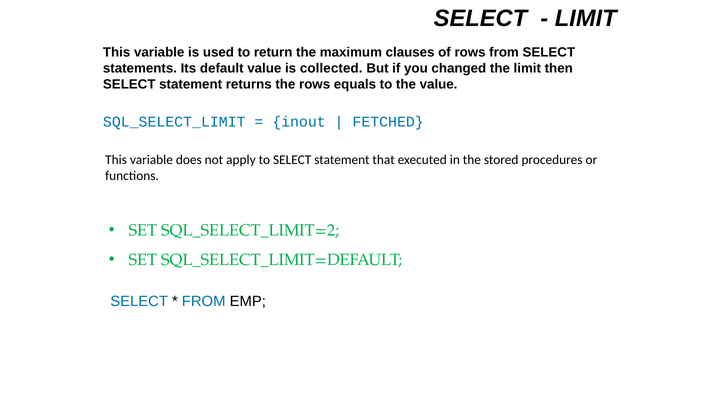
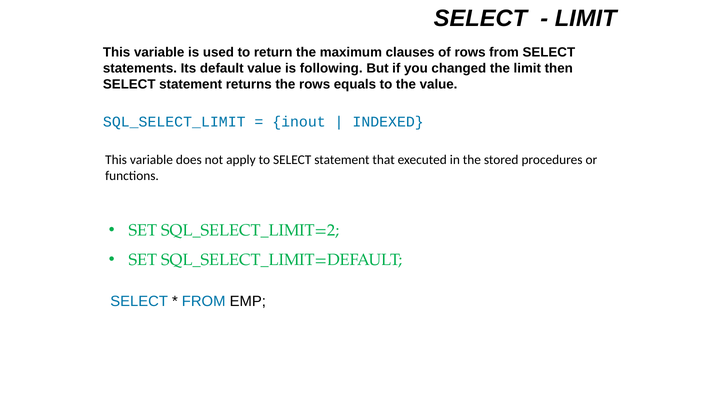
collected: collected -> following (331, 69)
FETCHED: FETCHED -> INDEXED (388, 122)
